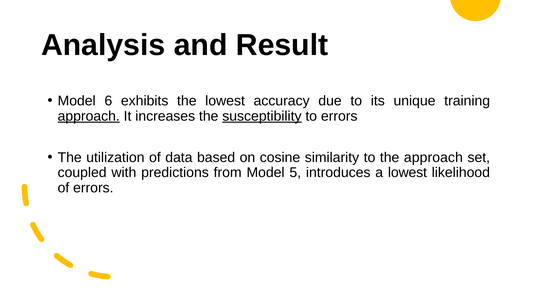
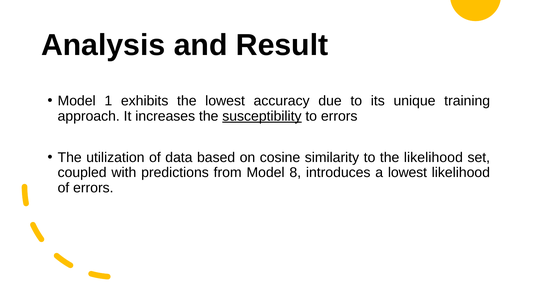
6: 6 -> 1 (108, 101)
approach underline: present -> none (89, 116)
the approach: approach -> likelihood (433, 157)
5: 5 -> 8 (295, 172)
